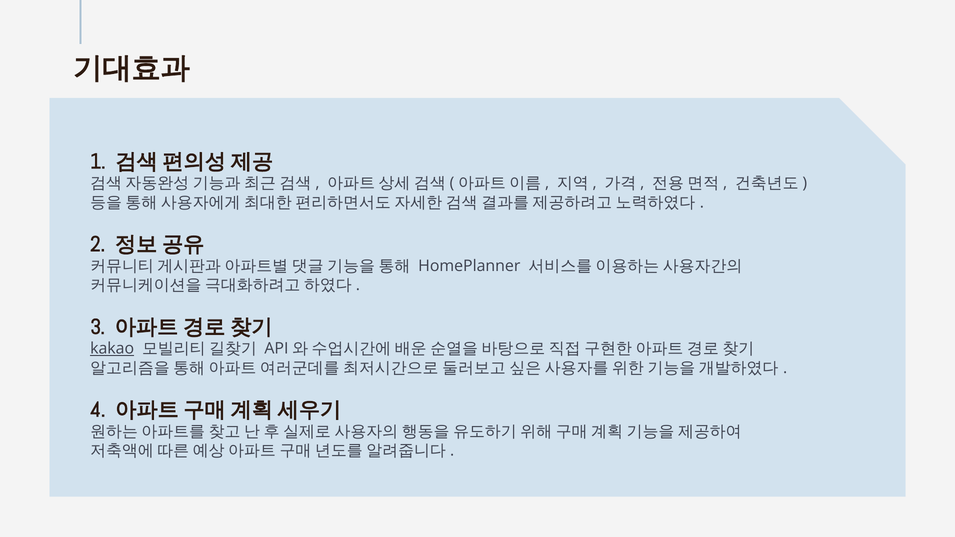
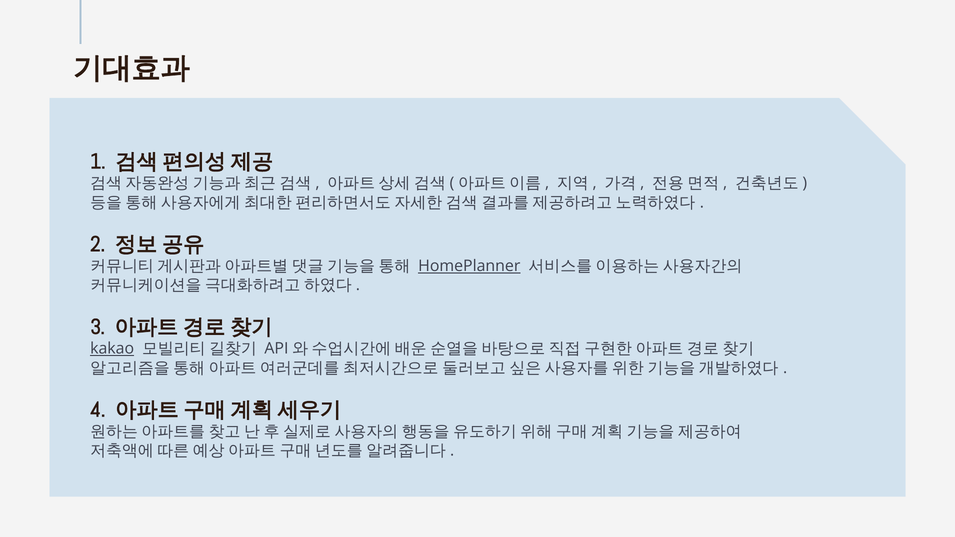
HomePlanner underline: none -> present (469, 266)
